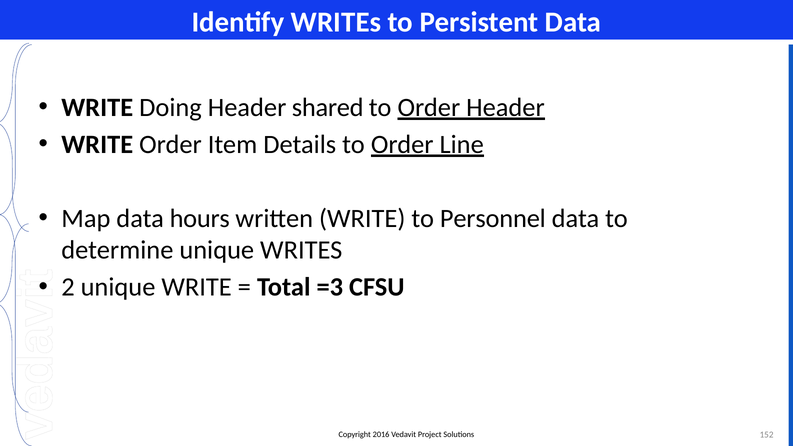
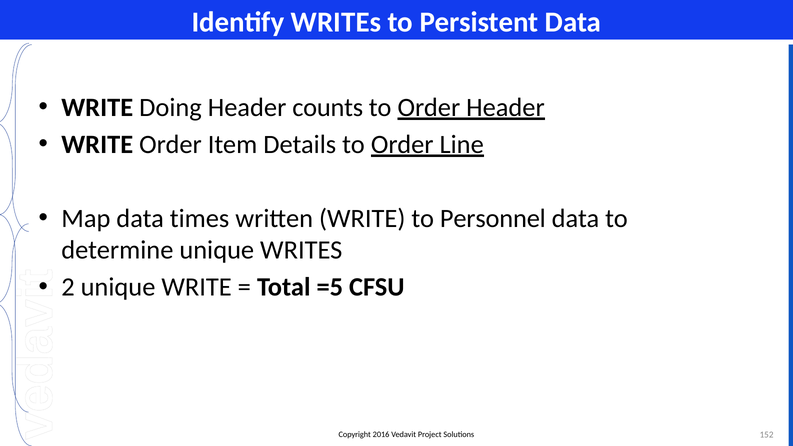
shared: shared -> counts (328, 107)
hours: hours -> times (200, 218)
=3: =3 -> =5 (330, 287)
